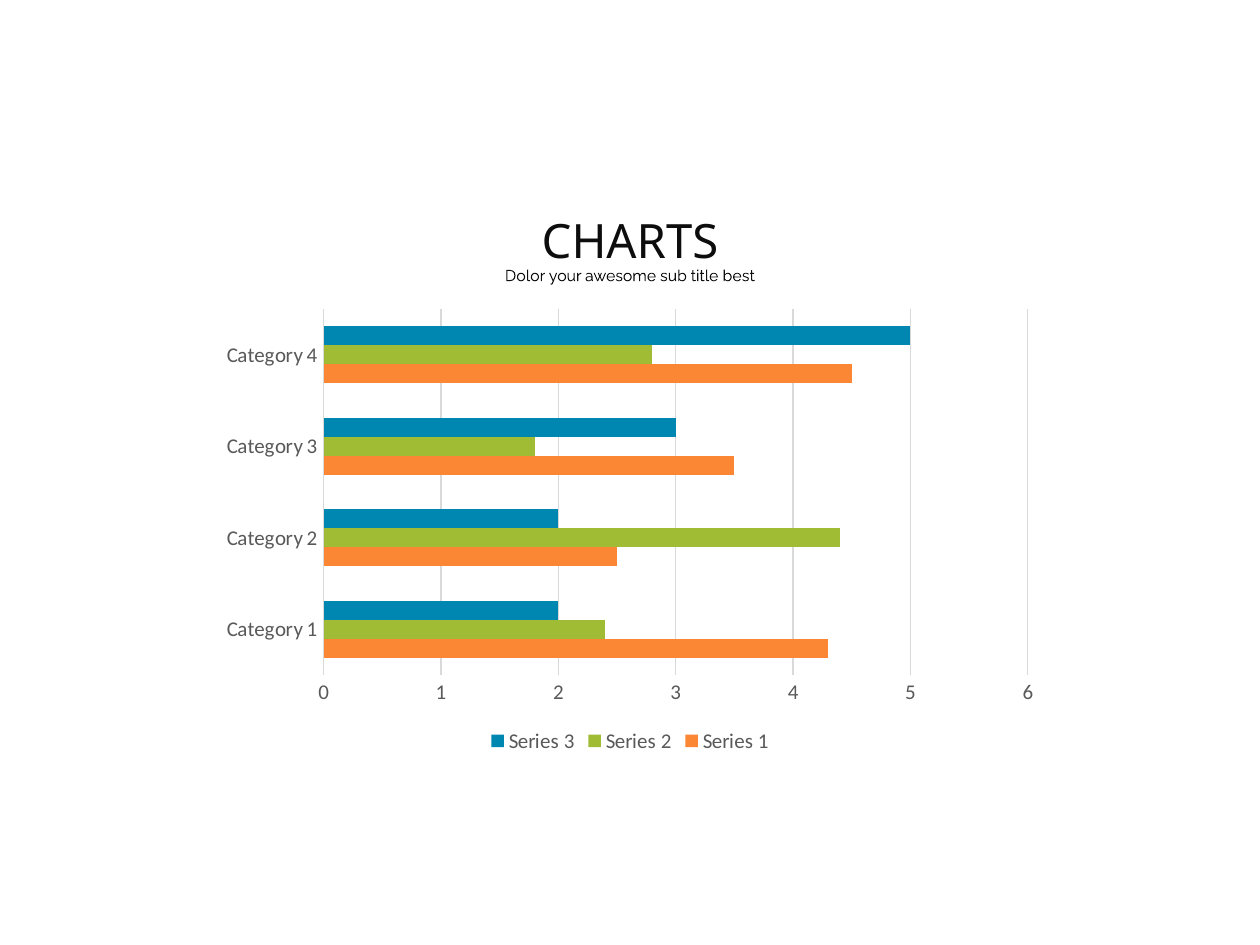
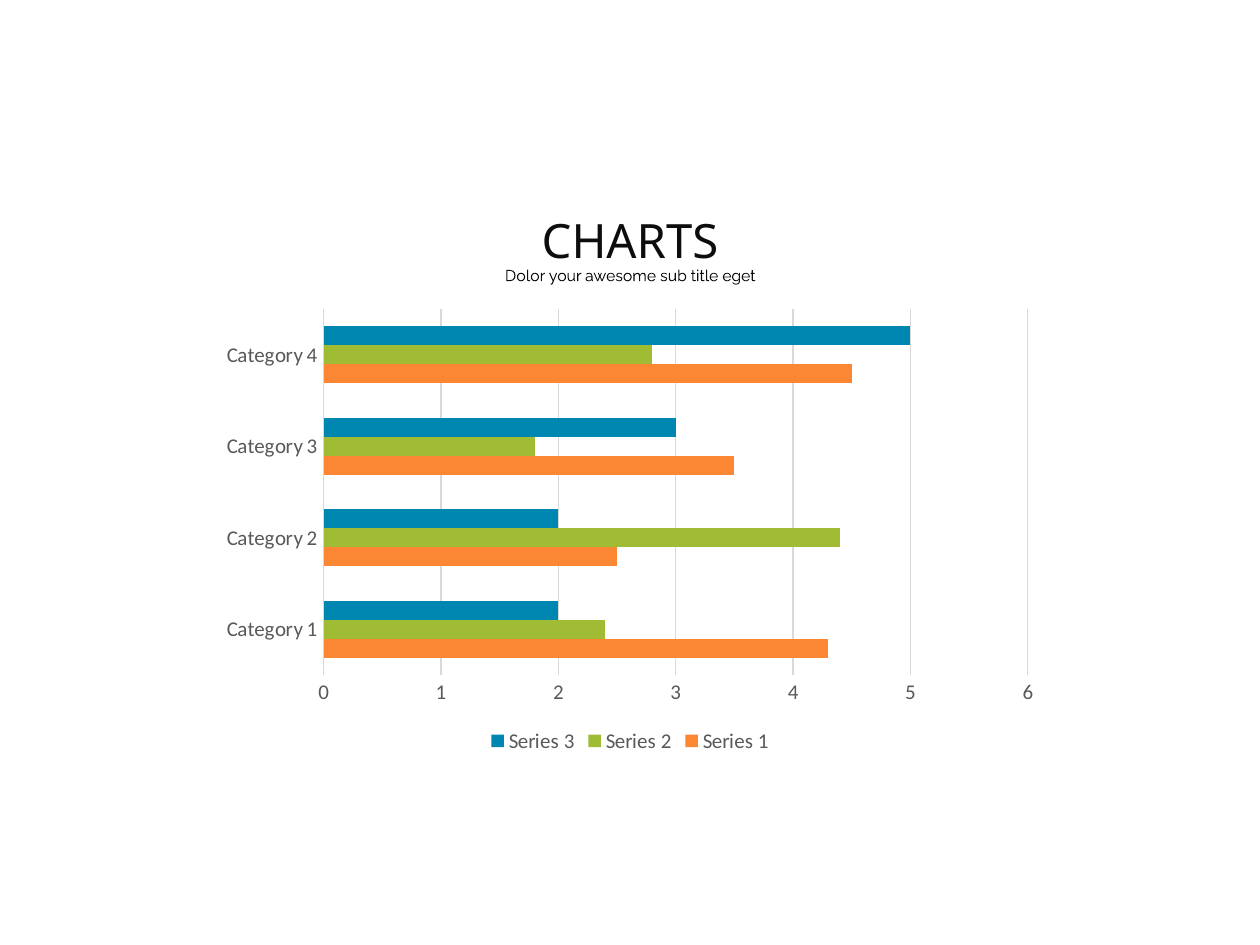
best: best -> eget (739, 276)
